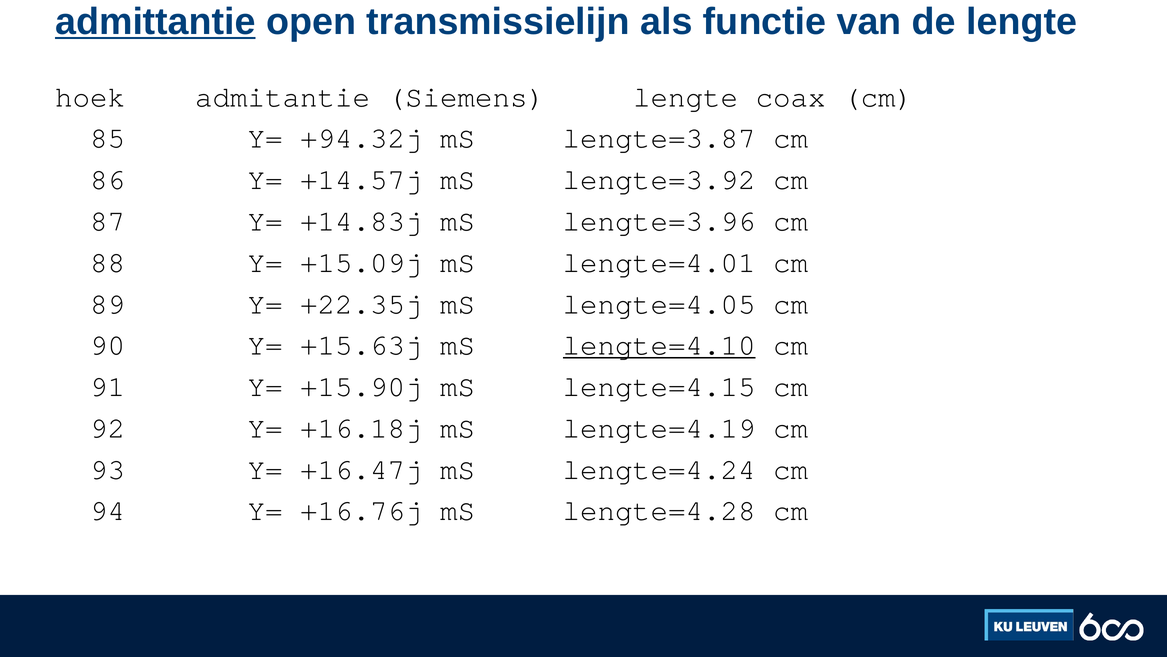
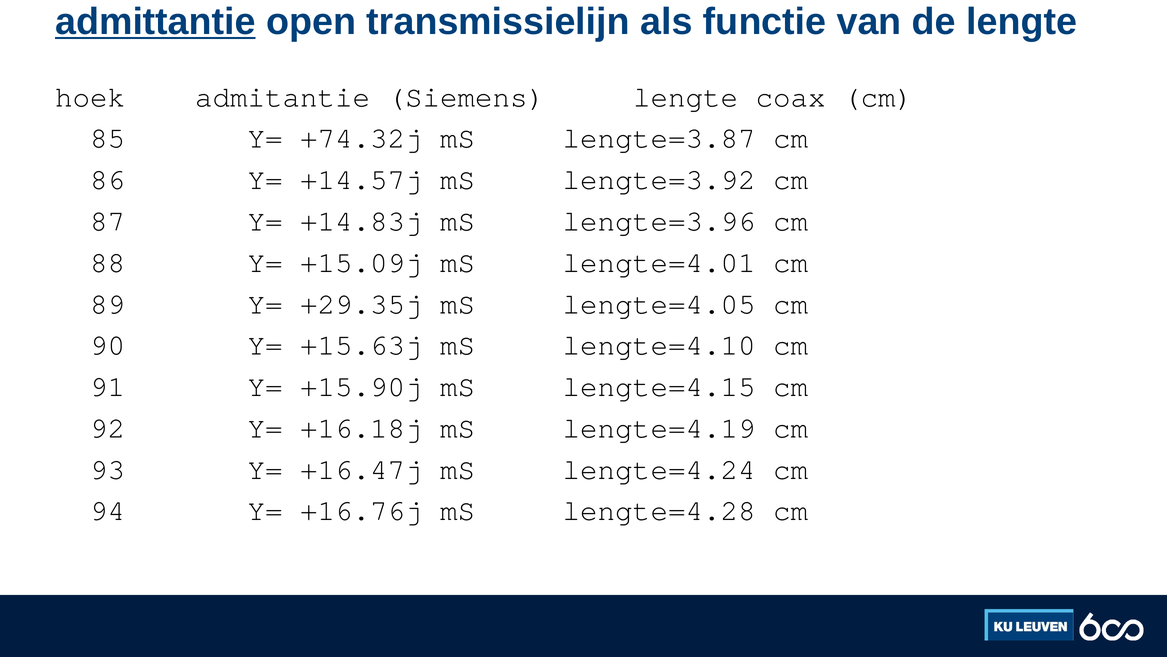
+94.32j: +94.32j -> +74.32j (362, 138)
+22.35j: +22.35j -> +29.35j (362, 304)
lengte=4.10 underline: present -> none (659, 345)
